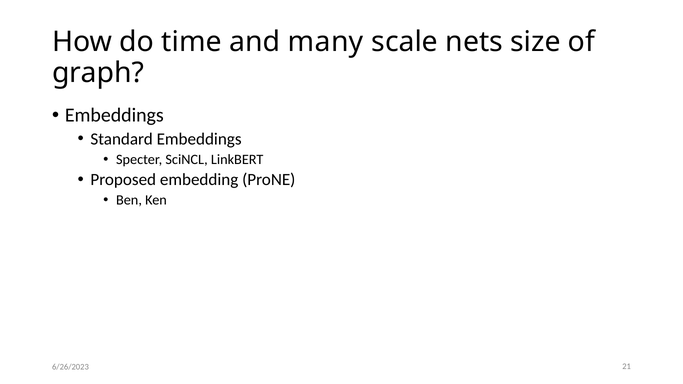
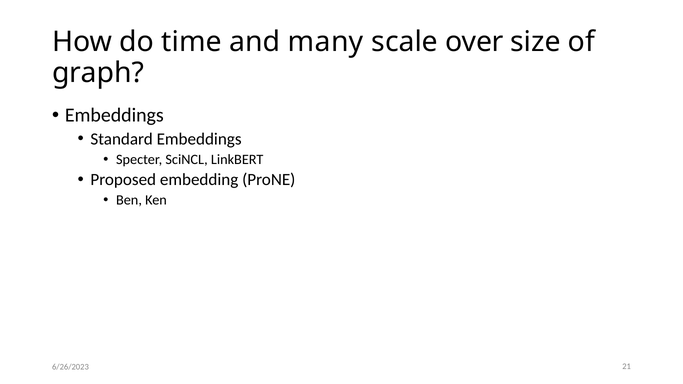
nets: nets -> over (474, 42)
